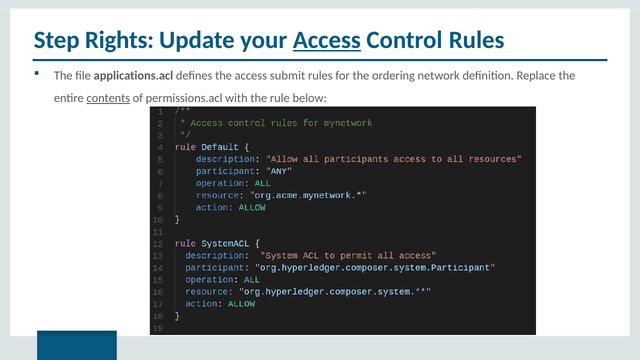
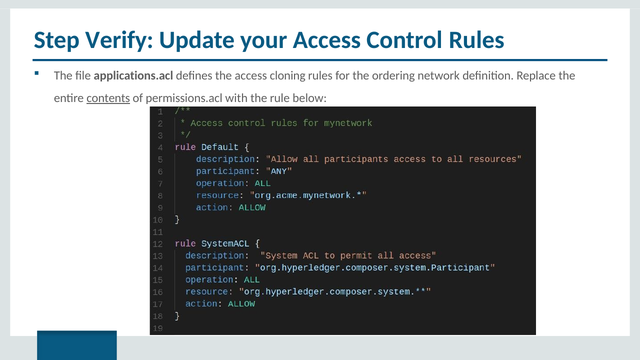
Rights: Rights -> Verify (119, 40)
Access underline: present -> none (327, 40)
submit: submit -> cloning (288, 76)
